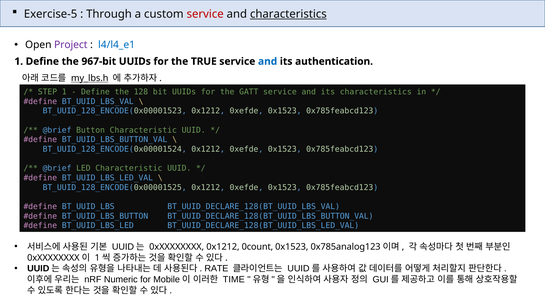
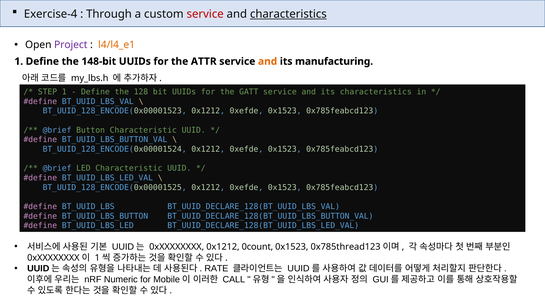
Exercise-5: Exercise-5 -> Exercise-4 (51, 14)
l4/l4_e1 colour: blue -> orange (117, 45)
967-bit: 967-bit -> 148-bit (99, 61)
TRUE: TRUE -> ATTR (204, 61)
and colour: blue -> orange (268, 61)
authentication: authentication -> manufacturing (334, 61)
my_lbs.h underline: present -> none (90, 78)
0x785analog123: 0x785analog123 -> 0x785thread123 (346, 246)
TIME: TIME -> CALL (234, 279)
